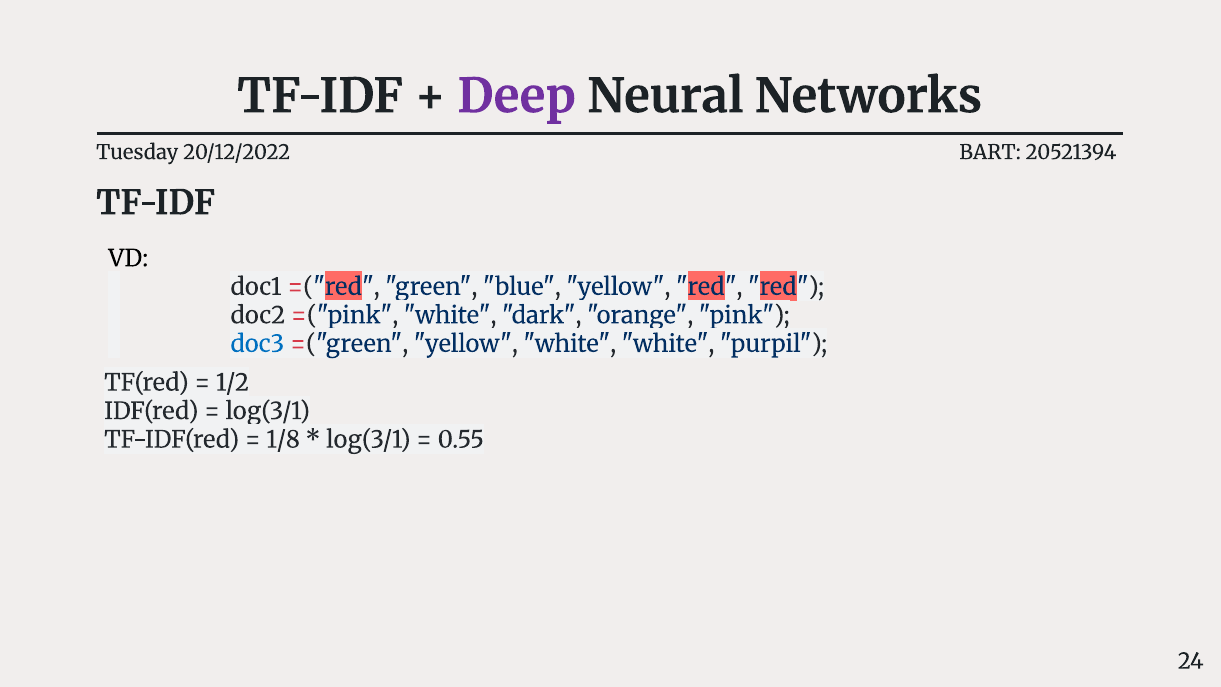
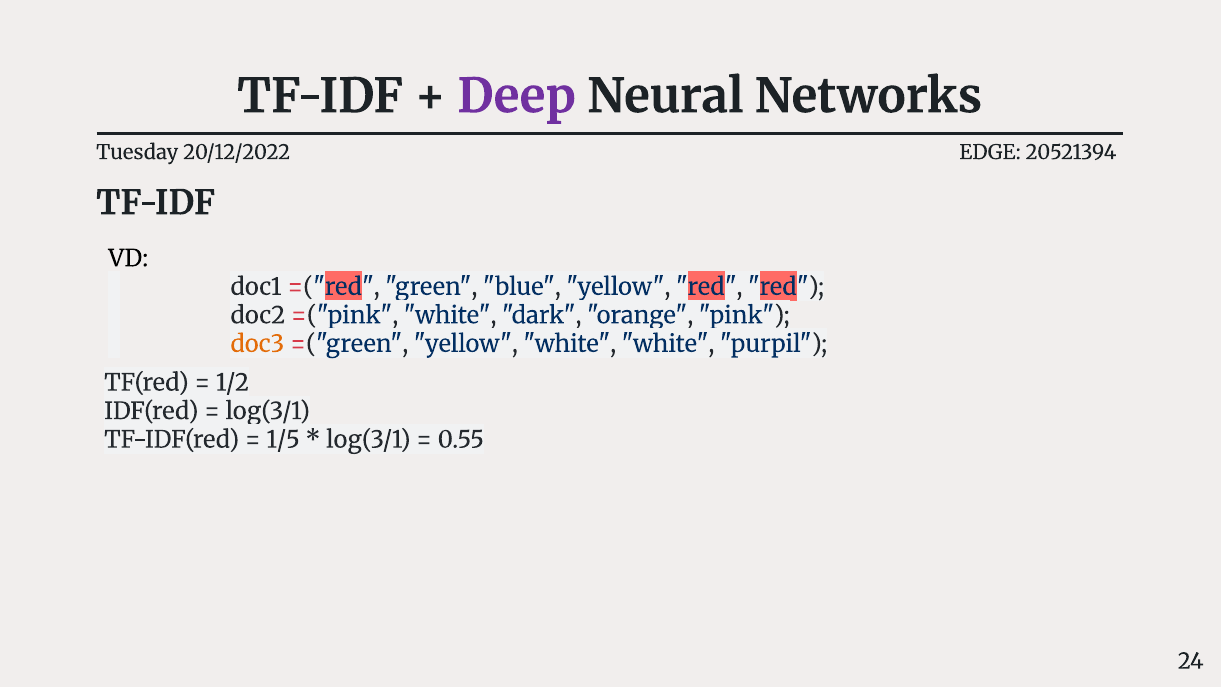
BART: BART -> EDGE (990, 152)
doc3 colour: blue -> orange (257, 344)
1/8: 1/8 -> 1/5 (283, 440)
